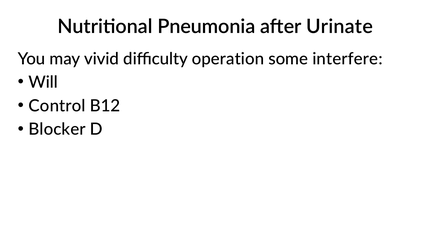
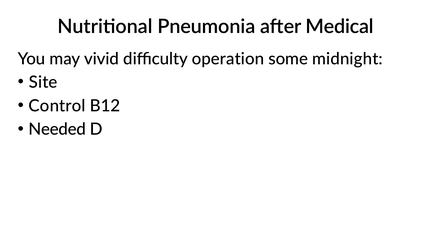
Urinate: Urinate -> Medical (340, 27)
interfere: interfere -> midnight (347, 59)
Will: Will -> Site (43, 82)
Blocker: Blocker -> Needed (57, 129)
